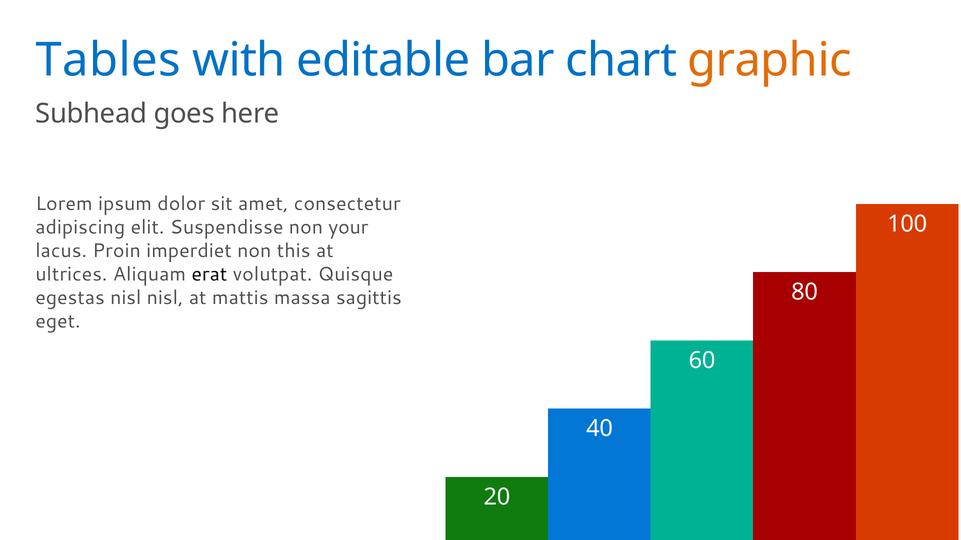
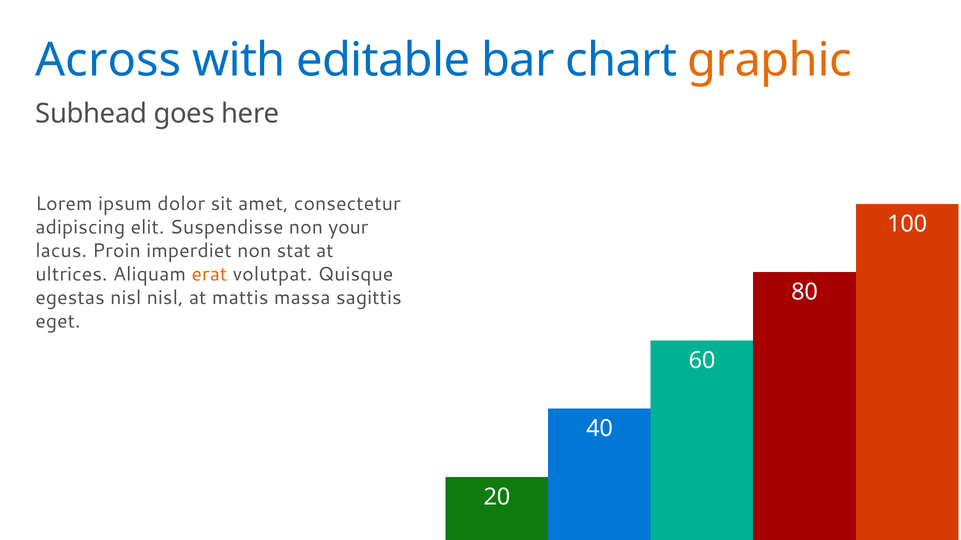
Tables: Tables -> Across (108, 60)
this: this -> stat (294, 251)
erat colour: black -> orange (209, 275)
